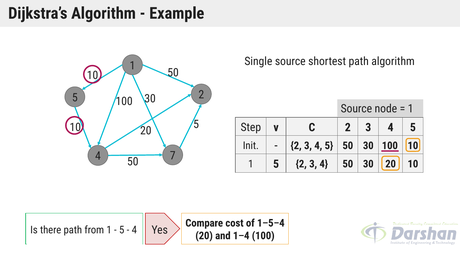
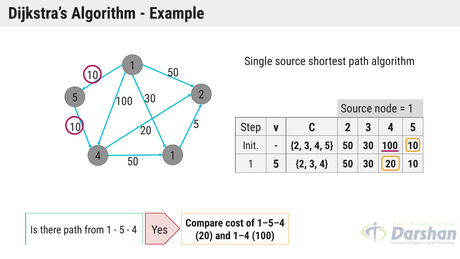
4 7: 7 -> 1 (173, 156)
